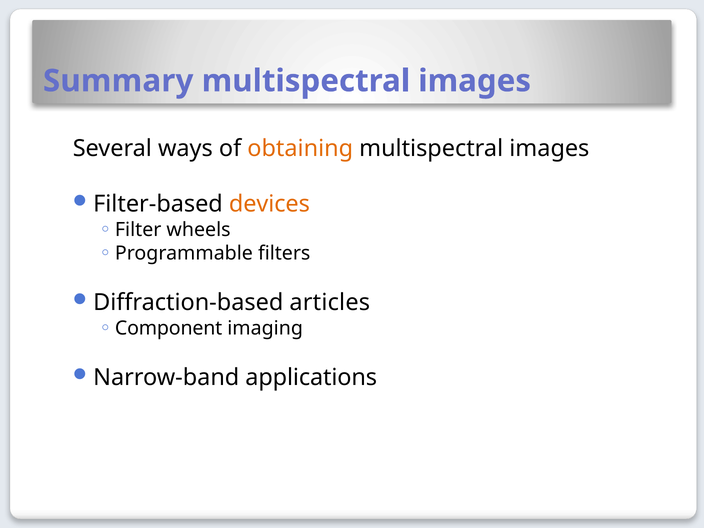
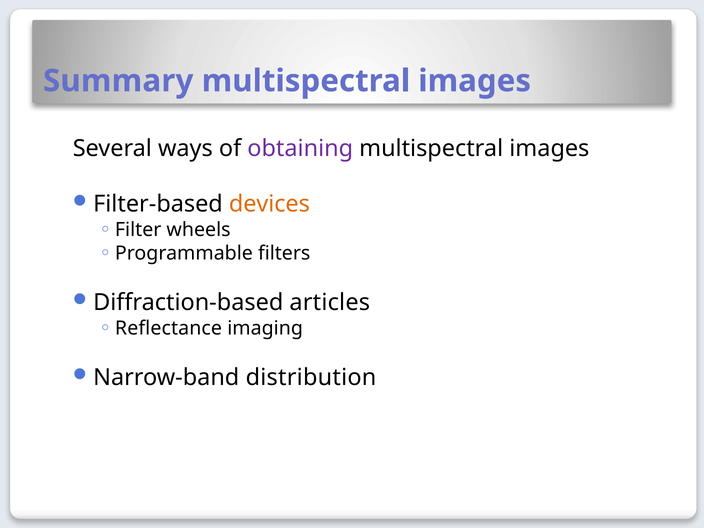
obtaining colour: orange -> purple (300, 149)
Component: Component -> Reflectance (169, 328)
applications: applications -> distribution (311, 378)
